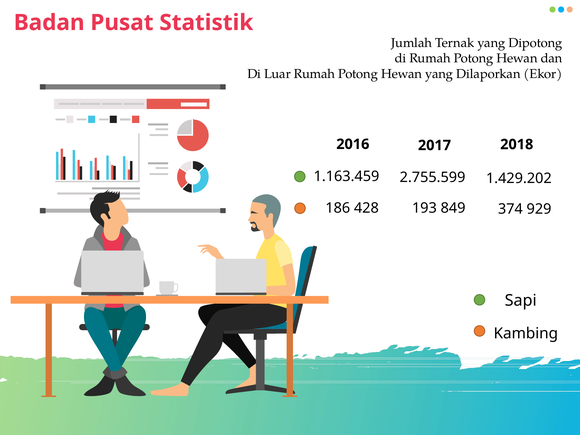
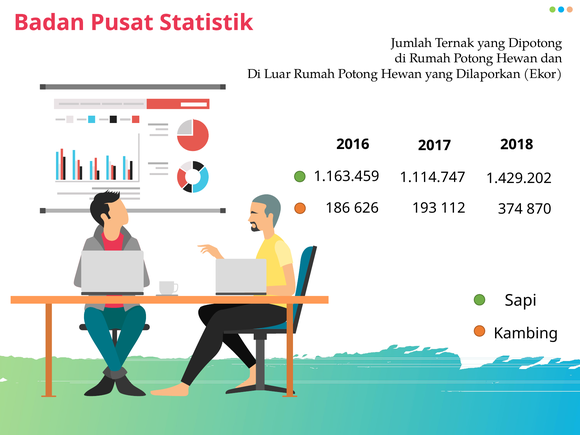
2.755.599: 2.755.599 -> 1.114.747 (433, 178)
428: 428 -> 626 (366, 208)
849: 849 -> 112 (453, 208)
929: 929 -> 870 (539, 209)
